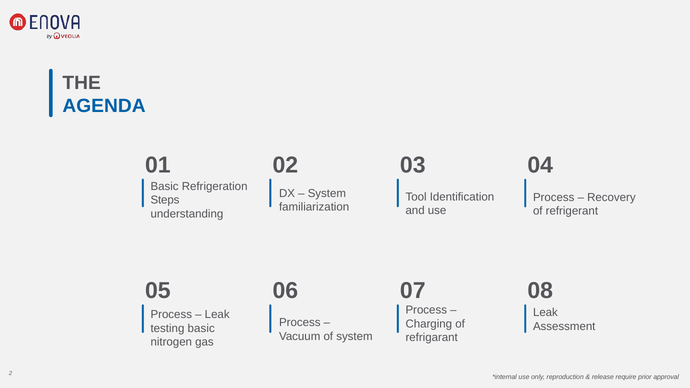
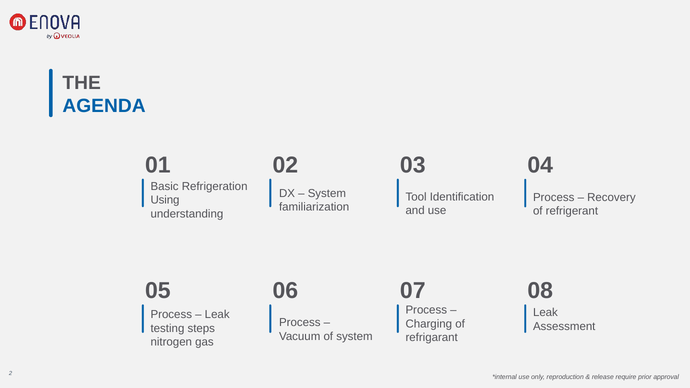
Steps: Steps -> Using (165, 200)
testing basic: basic -> steps (201, 329)
